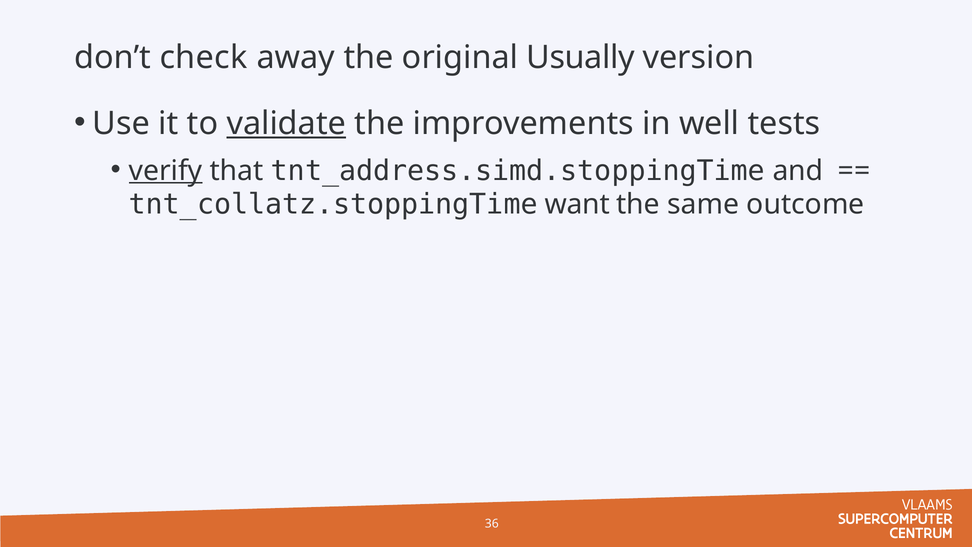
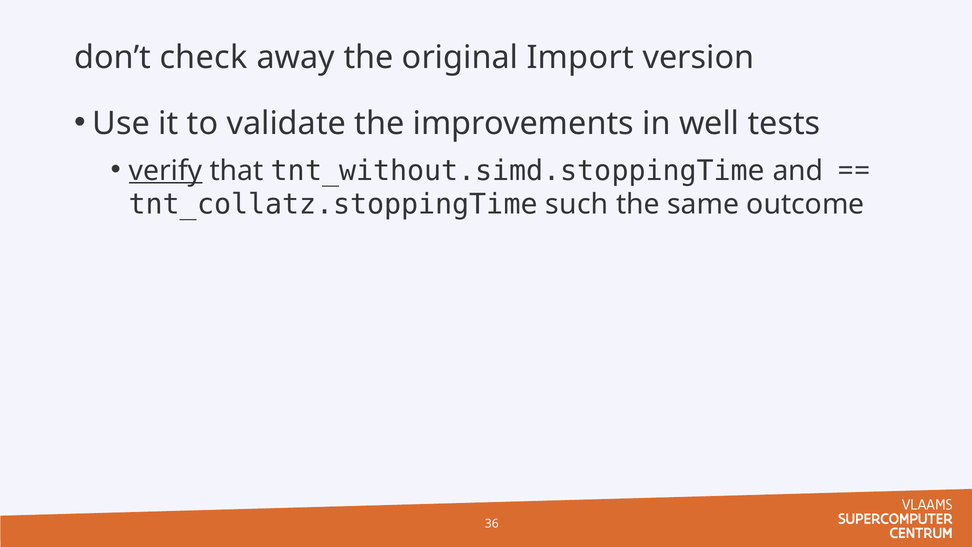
Usually: Usually -> Import (580, 57)
validate underline: present -> none (286, 123)
tnt_address.simd.stoppingTime: tnt_address.simd.stoppingTime -> tnt_without.simd.stoppingTime (518, 171)
want: want -> such (577, 205)
